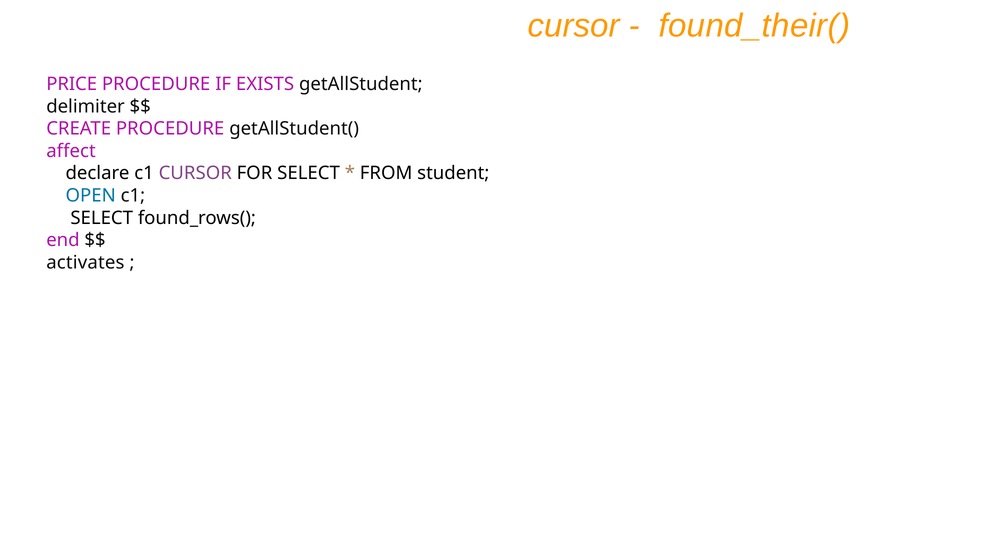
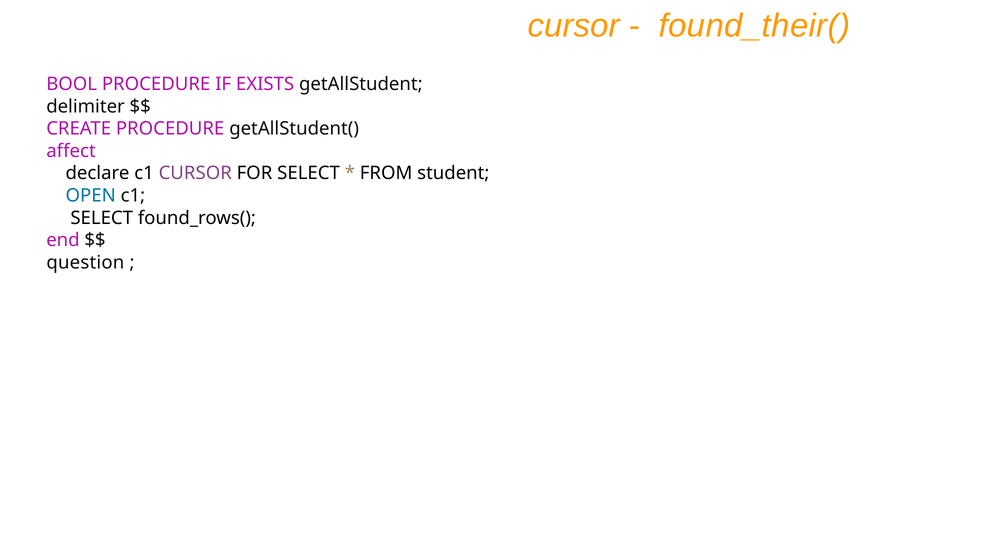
PRICE: PRICE -> BOOL (72, 84)
activates: activates -> question (85, 263)
